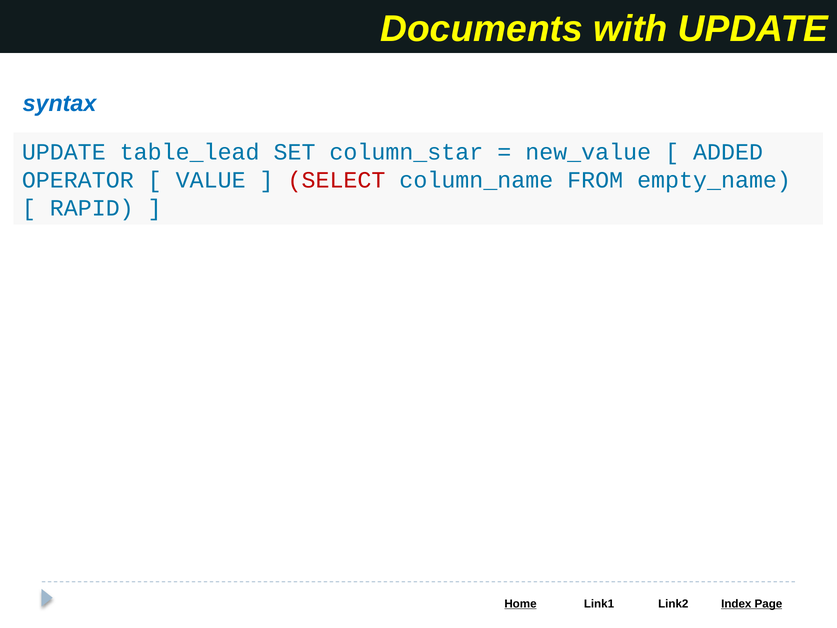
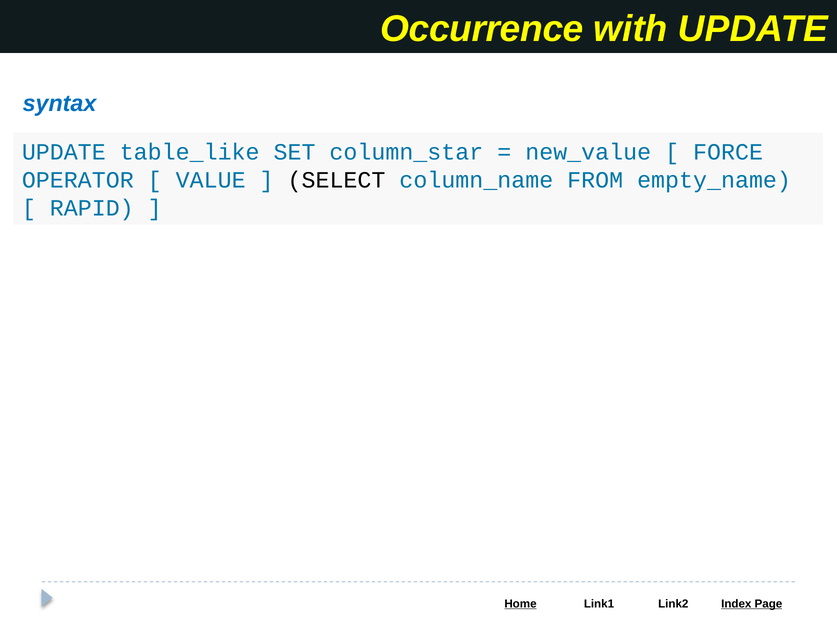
Documents: Documents -> Occurrence (482, 29)
table_lead: table_lead -> table_like (190, 152)
ADDED: ADDED -> FORCE (728, 152)
SELECT colour: red -> black (336, 180)
